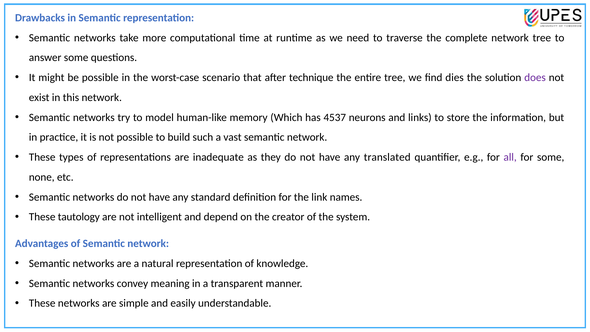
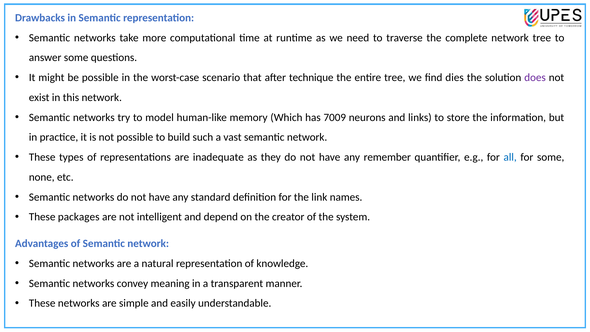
4537: 4537 -> 7009 (335, 117)
translated: translated -> remember (387, 157)
all colour: purple -> blue (510, 157)
tautology: tautology -> packages (79, 217)
